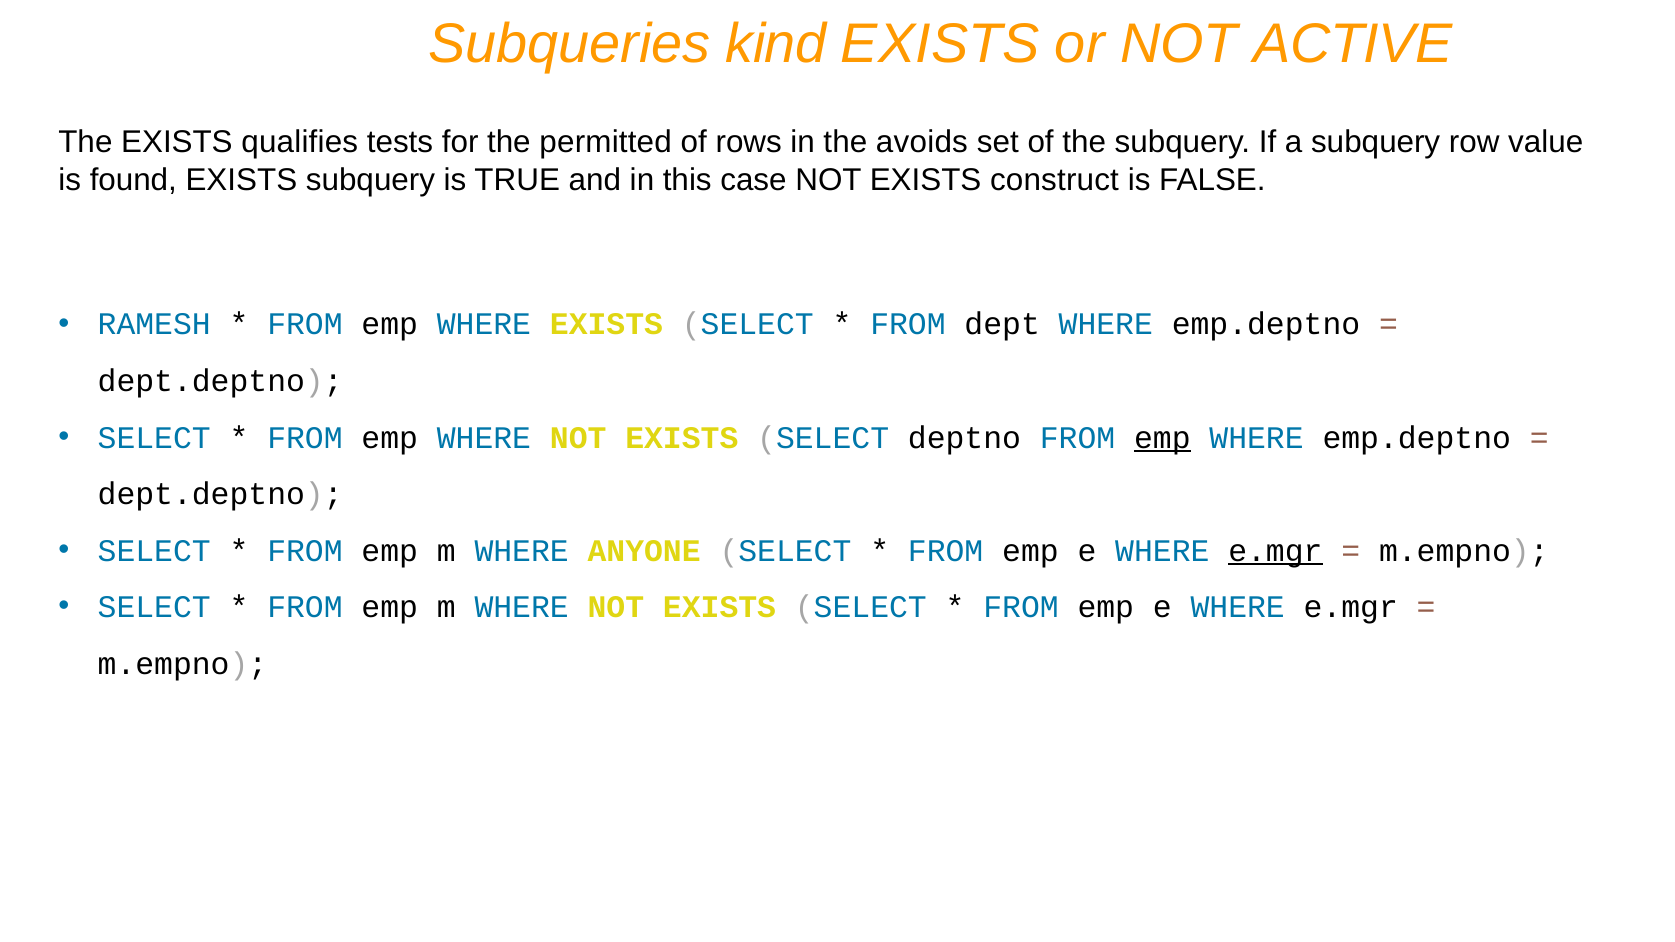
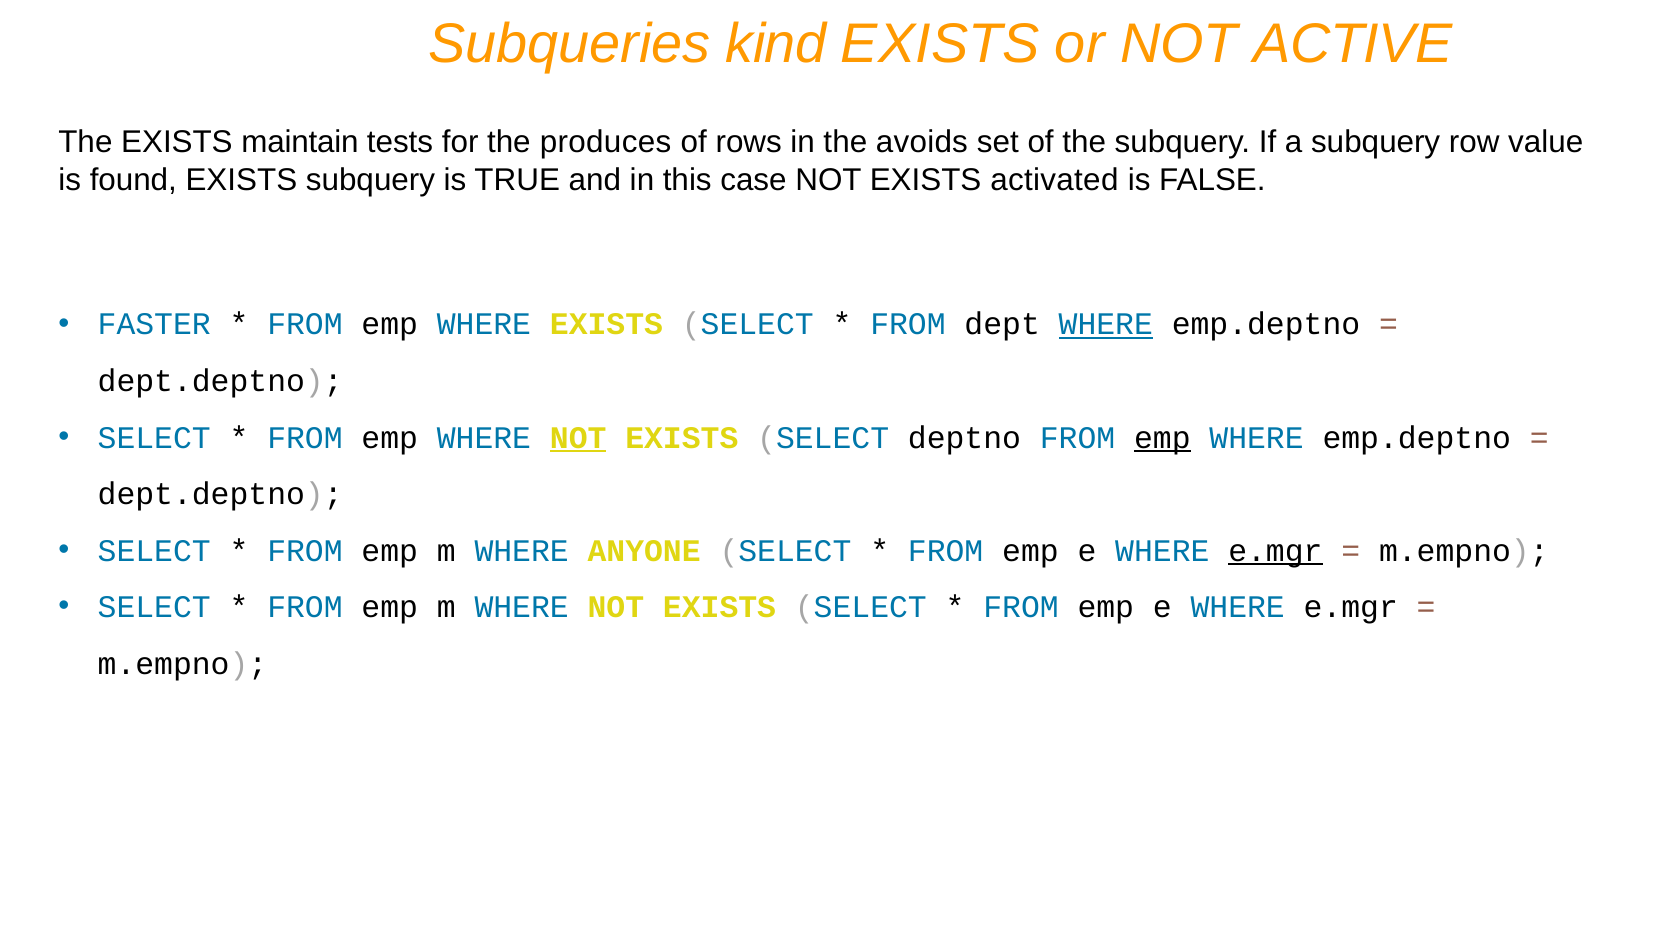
qualifies: qualifies -> maintain (300, 142)
permitted: permitted -> produces (606, 142)
construct: construct -> activated (1054, 180)
RAMESH: RAMESH -> FASTER (154, 325)
WHERE underline: none -> present (1106, 325)
NOT underline: none -> present (578, 438)
